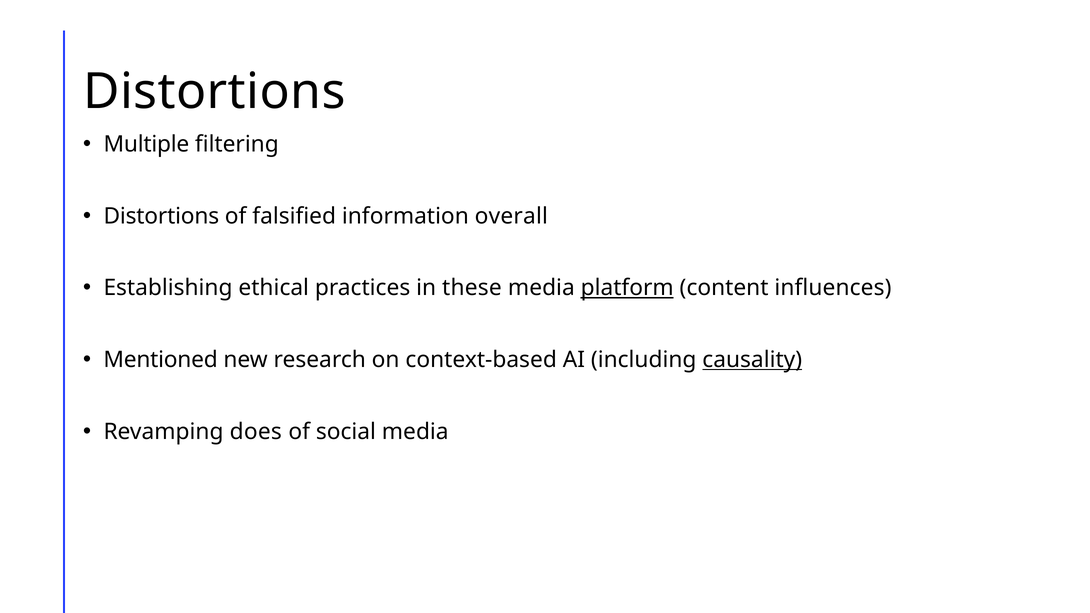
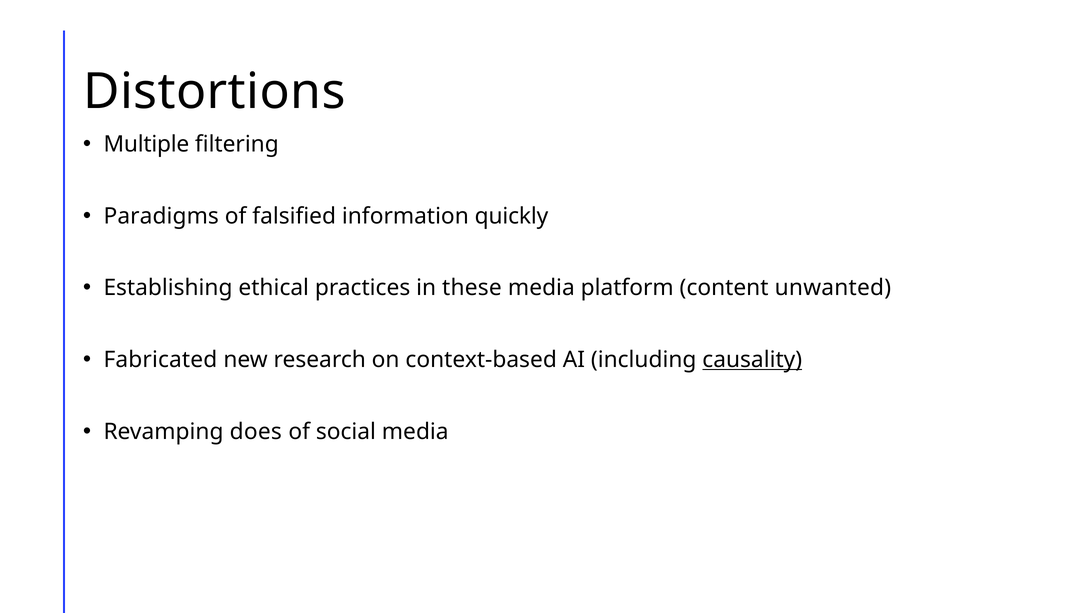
Distortions: Distortions -> Paradigms (161, 216)
overall: overall -> quickly (511, 216)
platform underline: present -> none (627, 288)
influences: influences -> unwanted (833, 288)
Mentioned: Mentioned -> Fabricated (160, 360)
